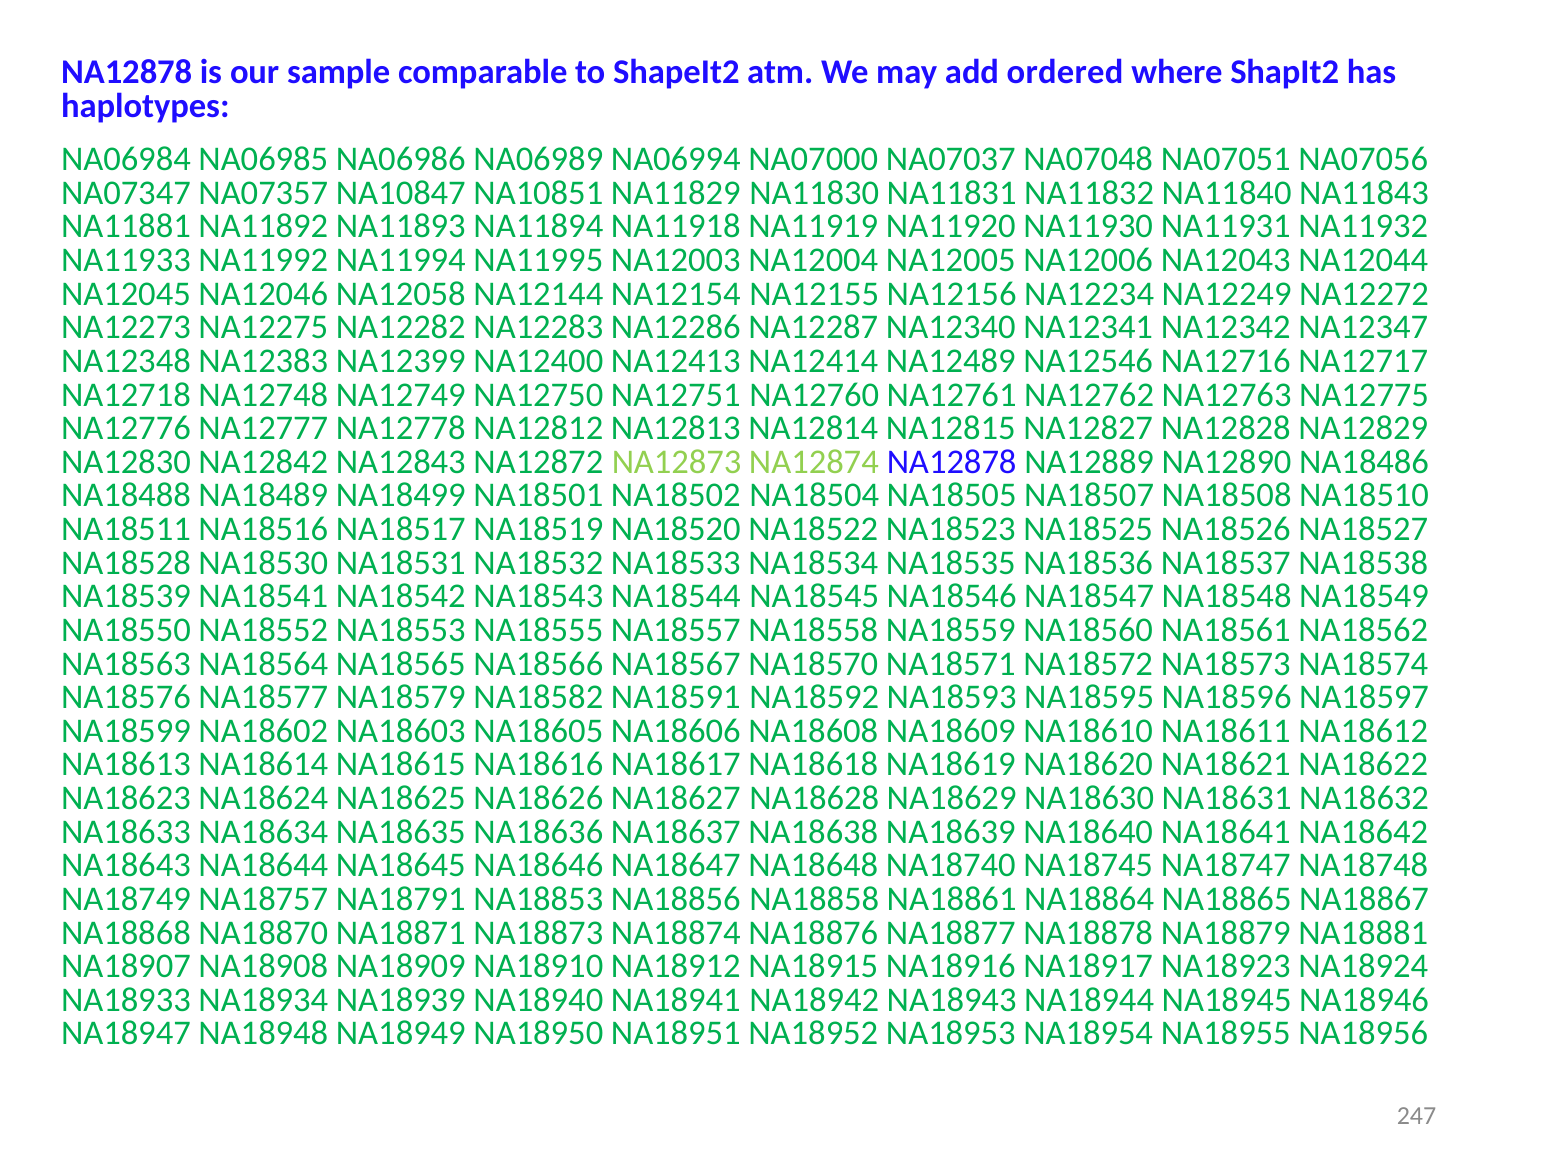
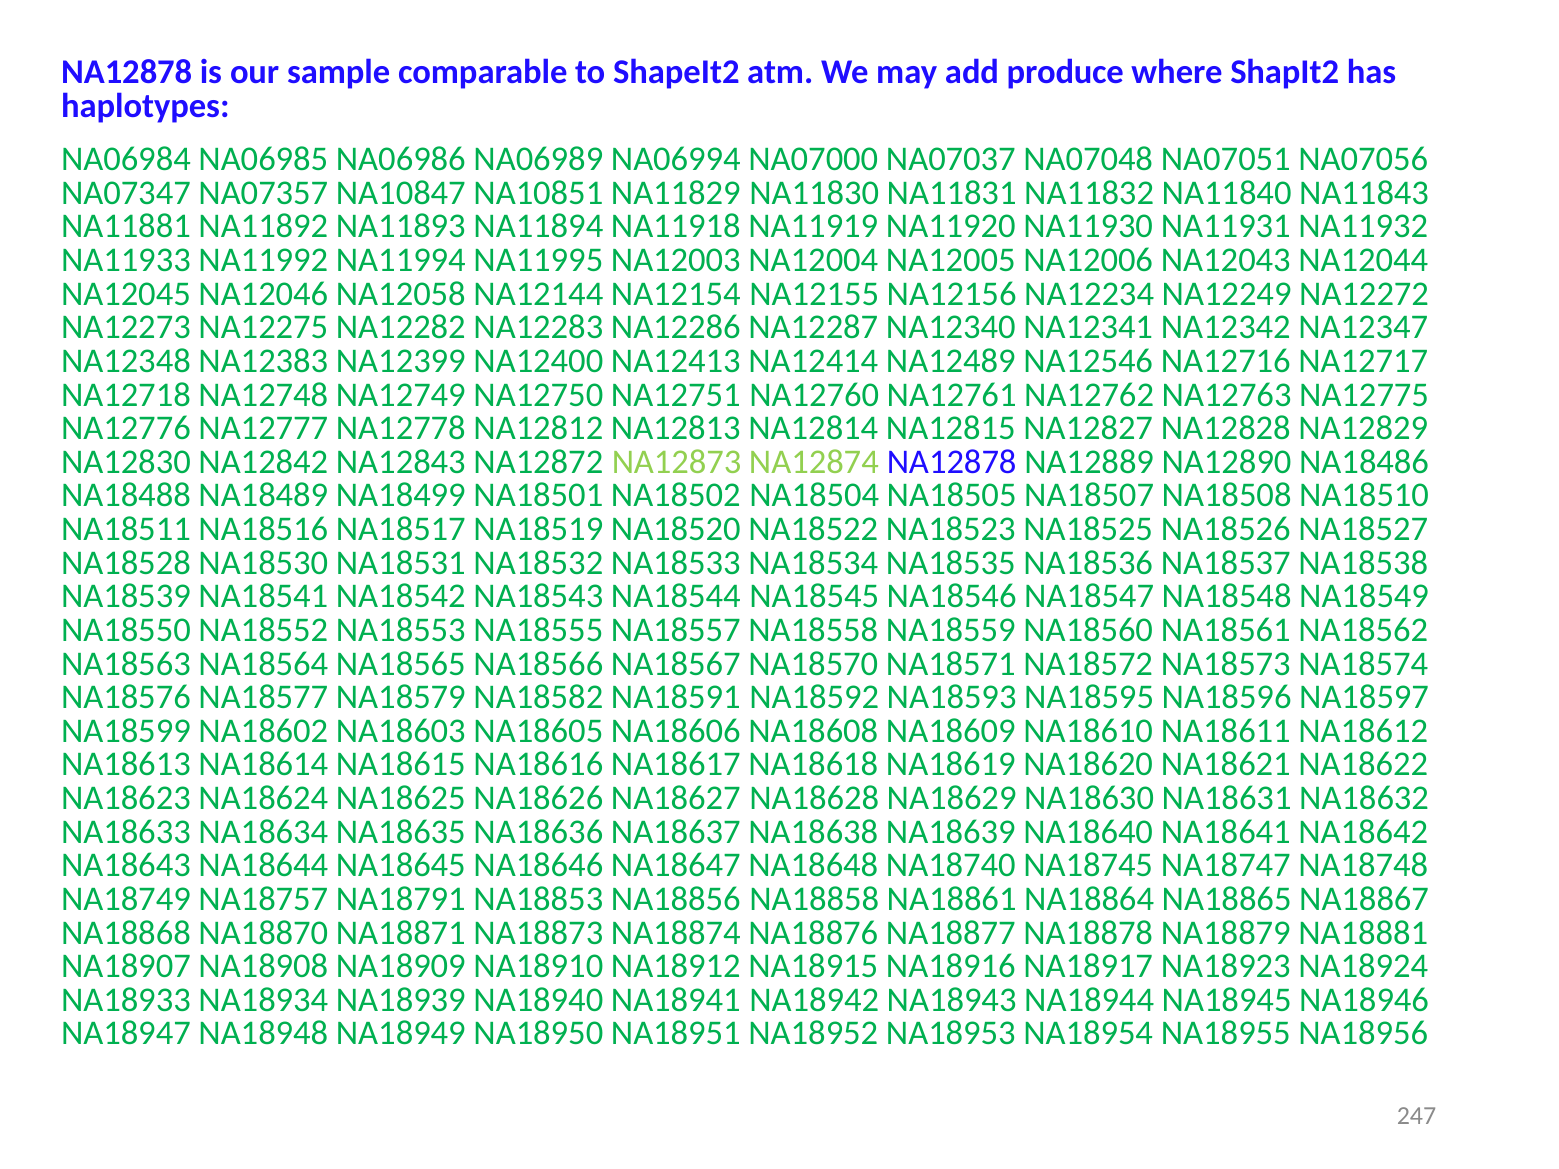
ordered: ordered -> produce (1065, 73)
